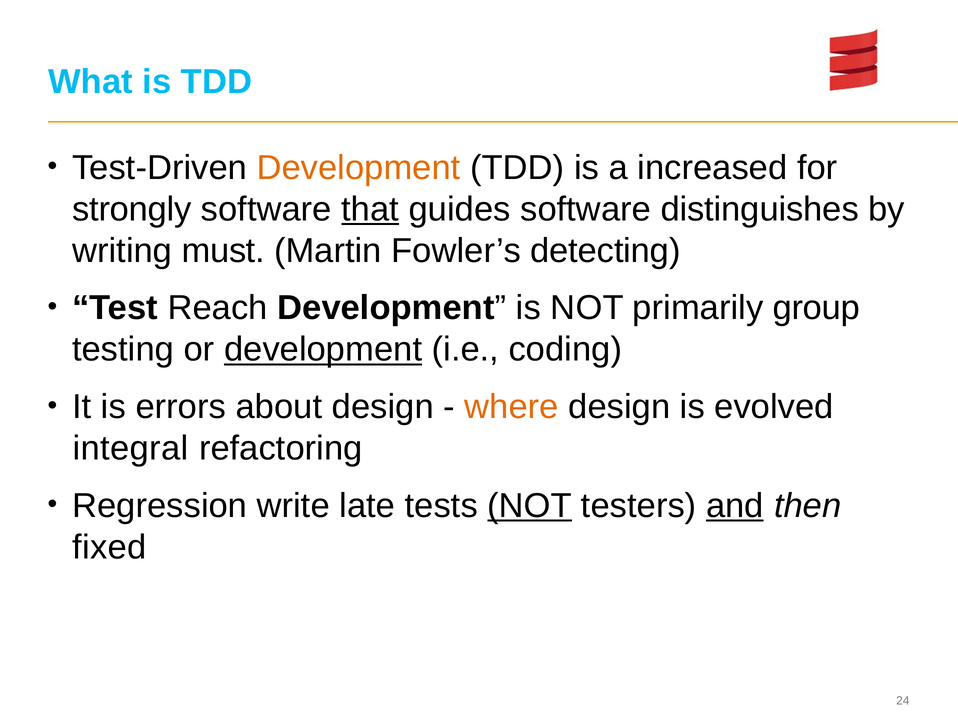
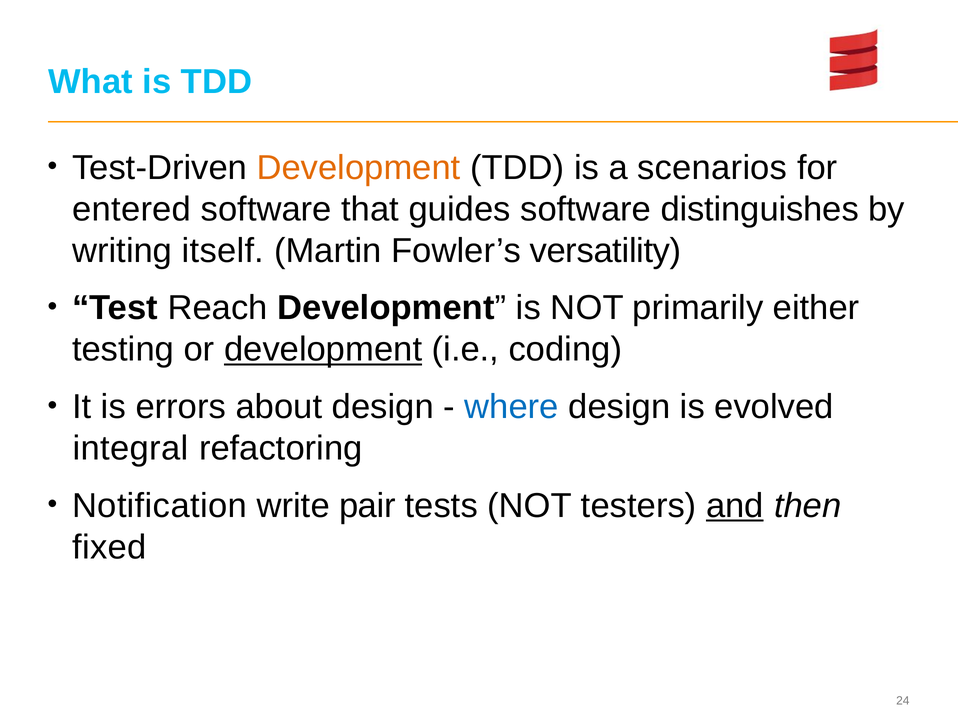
increased: increased -> scenarios (712, 168)
strongly: strongly -> entered (132, 209)
that underline: present -> none (370, 209)
must: must -> itself (223, 251)
detecting: detecting -> versatility (606, 251)
group: group -> either (816, 308)
where colour: orange -> blue (512, 407)
Regression: Regression -> Notification (160, 506)
late: late -> pair (367, 506)
NOT underline: present -> none (530, 506)
